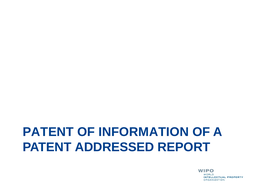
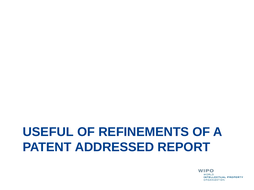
PATENT: PATENT -> USEFUL (48, 132)
INFORMATION: INFORMATION -> REFINEMENTS (144, 132)
